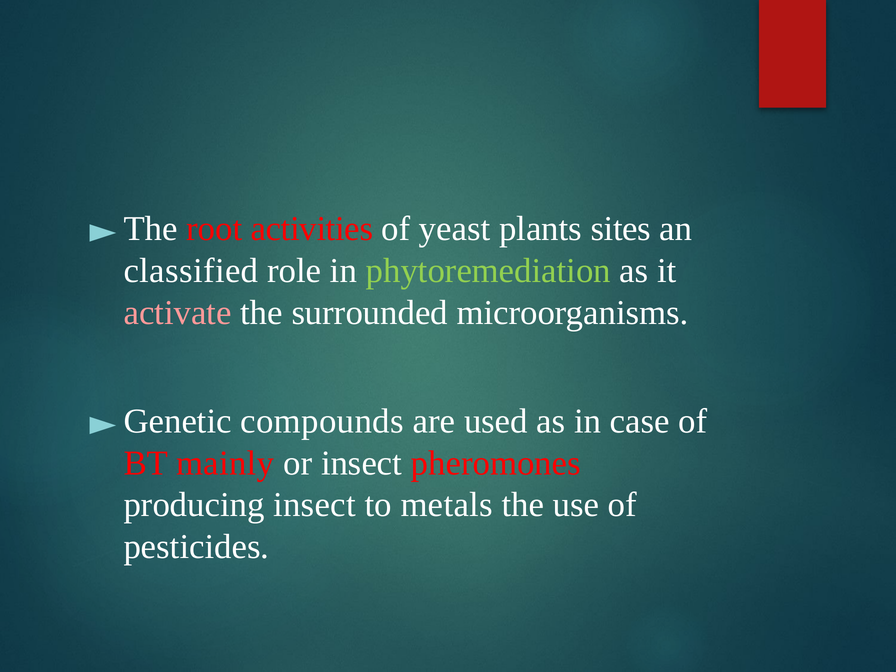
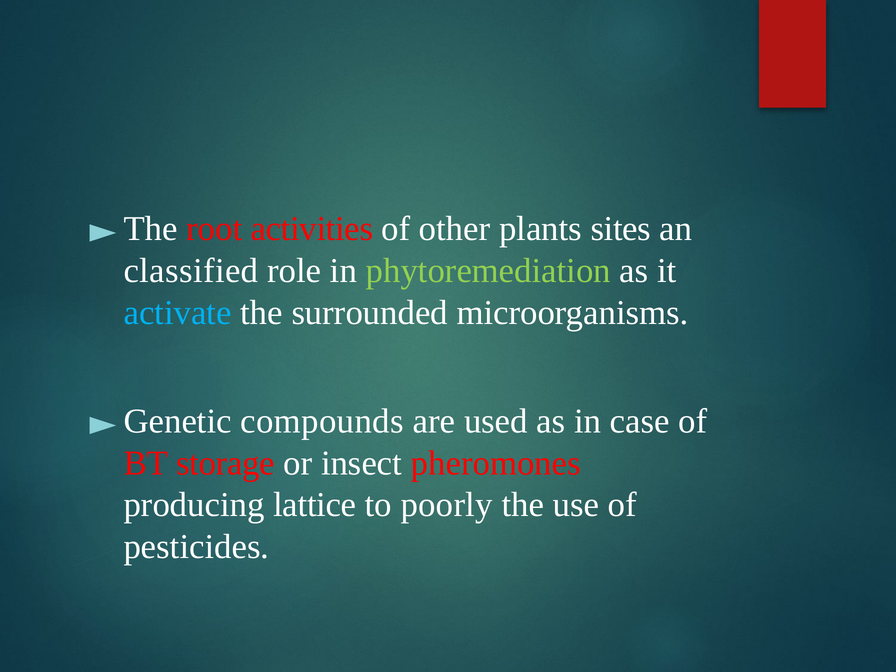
yeast: yeast -> other (455, 229)
activate colour: pink -> light blue (178, 313)
mainly: mainly -> storage (225, 463)
producing insect: insect -> lattice (315, 505)
metals: metals -> poorly (447, 505)
